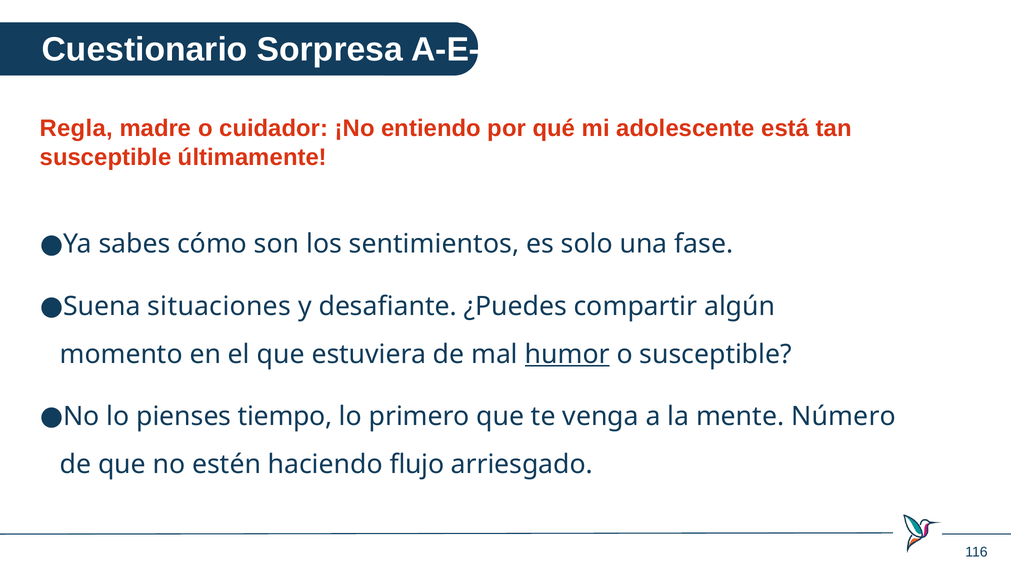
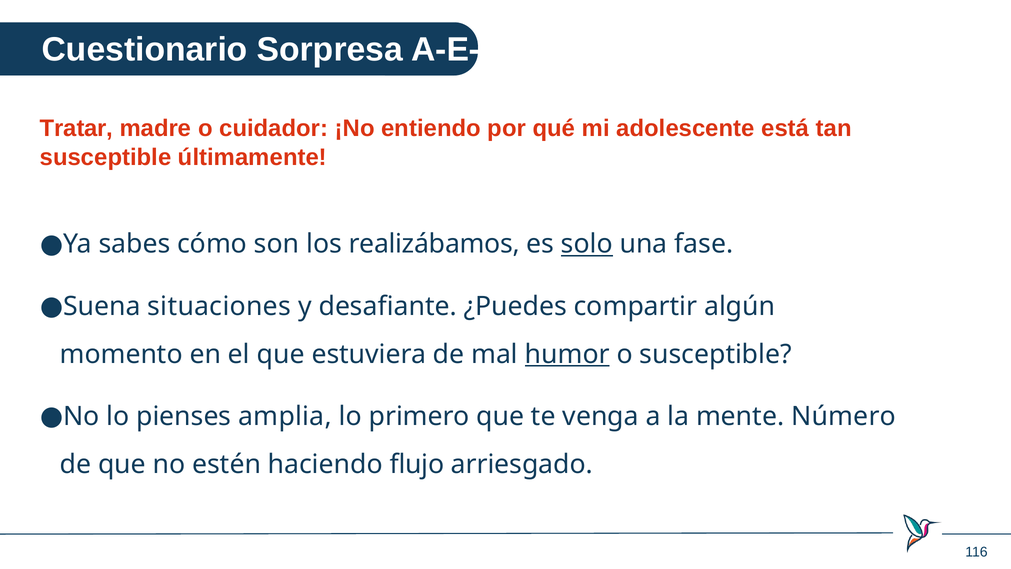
Regla: Regla -> Tratar (77, 128)
sentimientos: sentimientos -> realizábamos (434, 244)
solo underline: none -> present (587, 244)
tiempo: tiempo -> amplia (285, 416)
